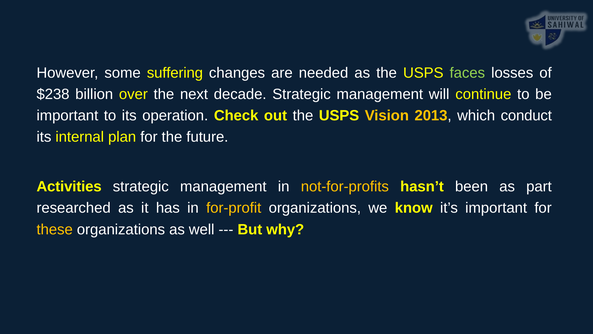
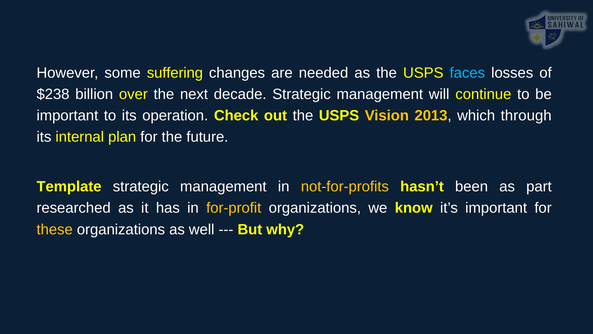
faces colour: light green -> light blue (467, 73)
conduct: conduct -> through (526, 115)
Activities: Activities -> Template (69, 186)
